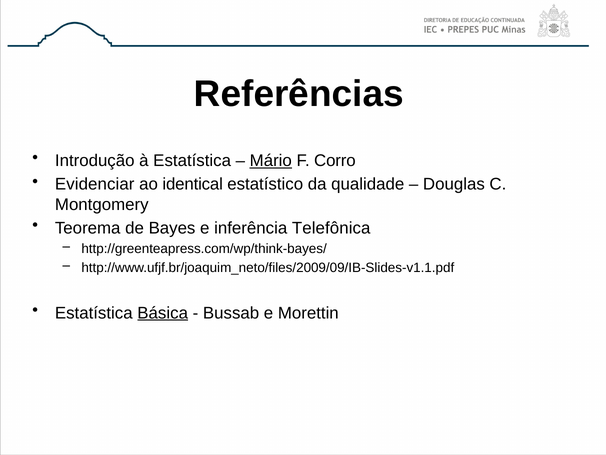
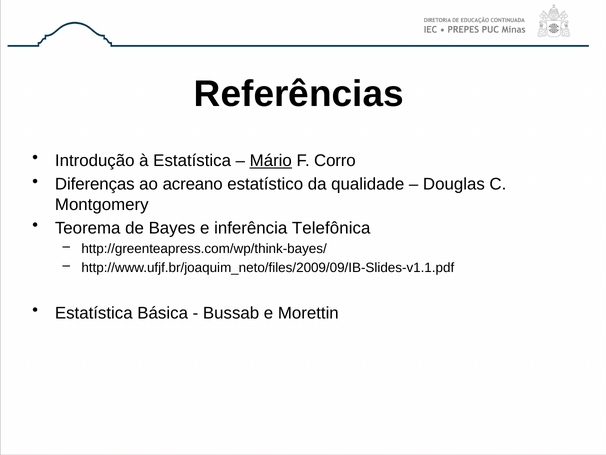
Evidenciar: Evidenciar -> Diferenças (95, 184)
identical: identical -> acreano (193, 184)
Básica underline: present -> none (163, 313)
